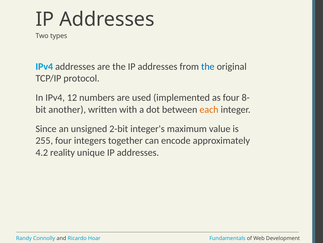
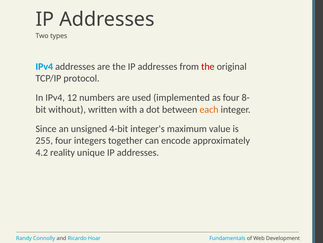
the colour: blue -> red (208, 66)
another: another -> without (67, 109)
2-bit: 2-bit -> 4-bit (119, 128)
